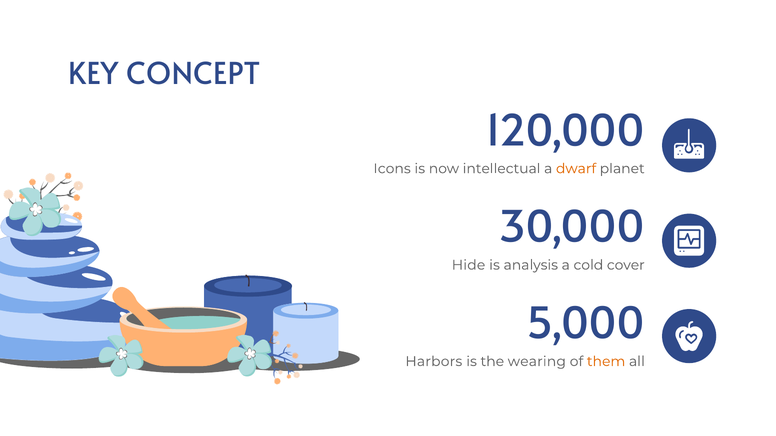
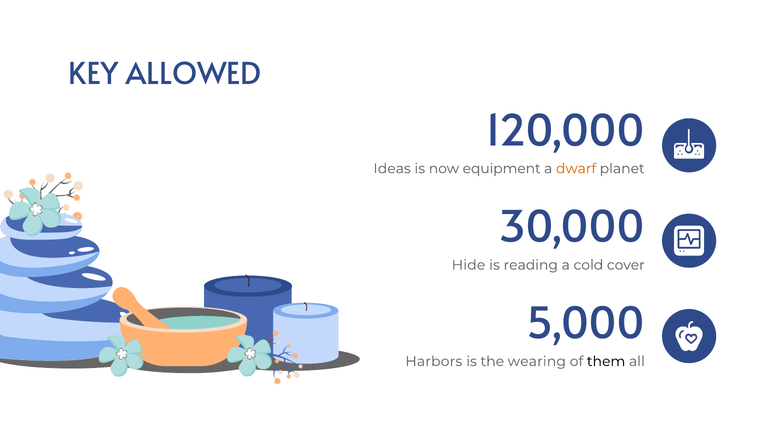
CONCEPT: CONCEPT -> ALLOWED (194, 75)
Icons: Icons -> Ideas (392, 169)
intellectual: intellectual -> equipment (502, 169)
analysis: analysis -> reading (531, 265)
them colour: orange -> black (606, 362)
